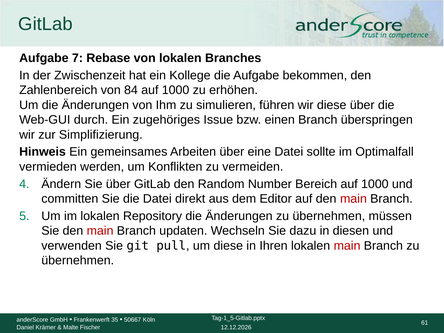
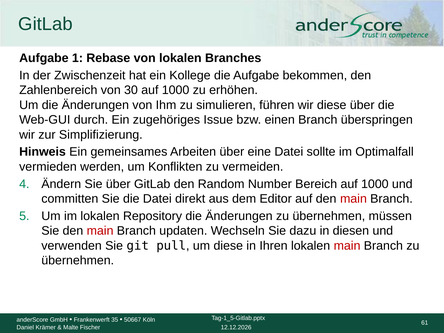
7: 7 -> 1 (77, 58)
84: 84 -> 30 (131, 90)
